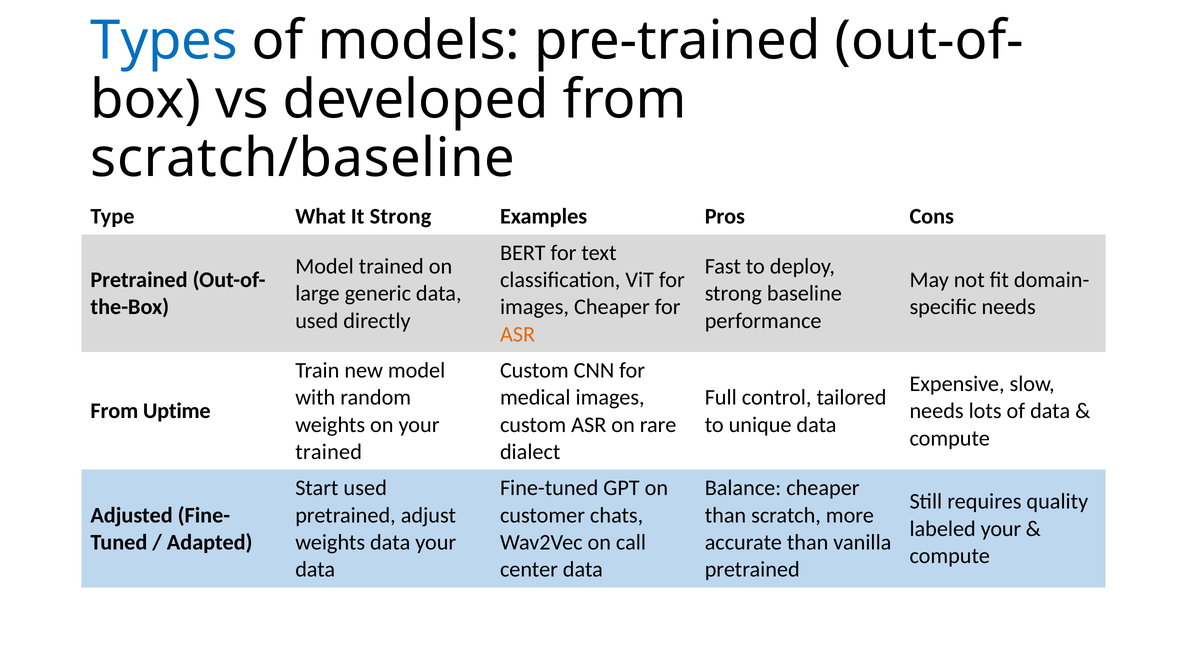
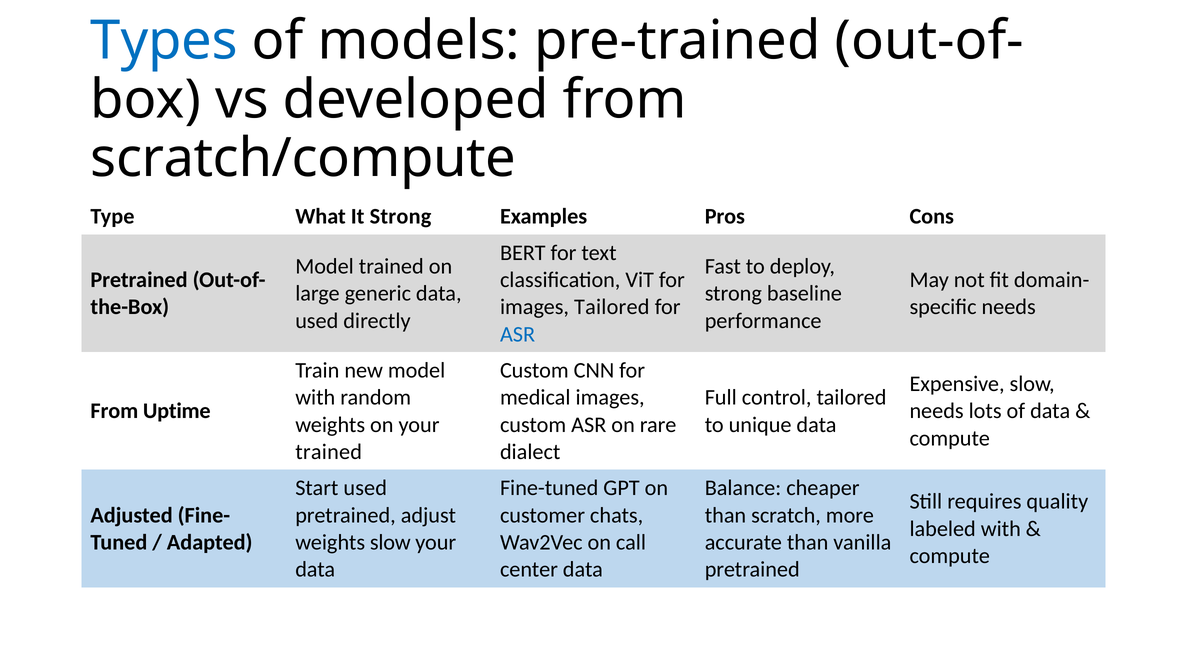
scratch/baseline: scratch/baseline -> scratch/compute (303, 158)
images Cheaper: Cheaper -> Tailored (612, 307)
ASR colour: orange -> blue (518, 334)
labeled your: your -> with (1001, 529)
weights data: data -> slow (390, 542)
